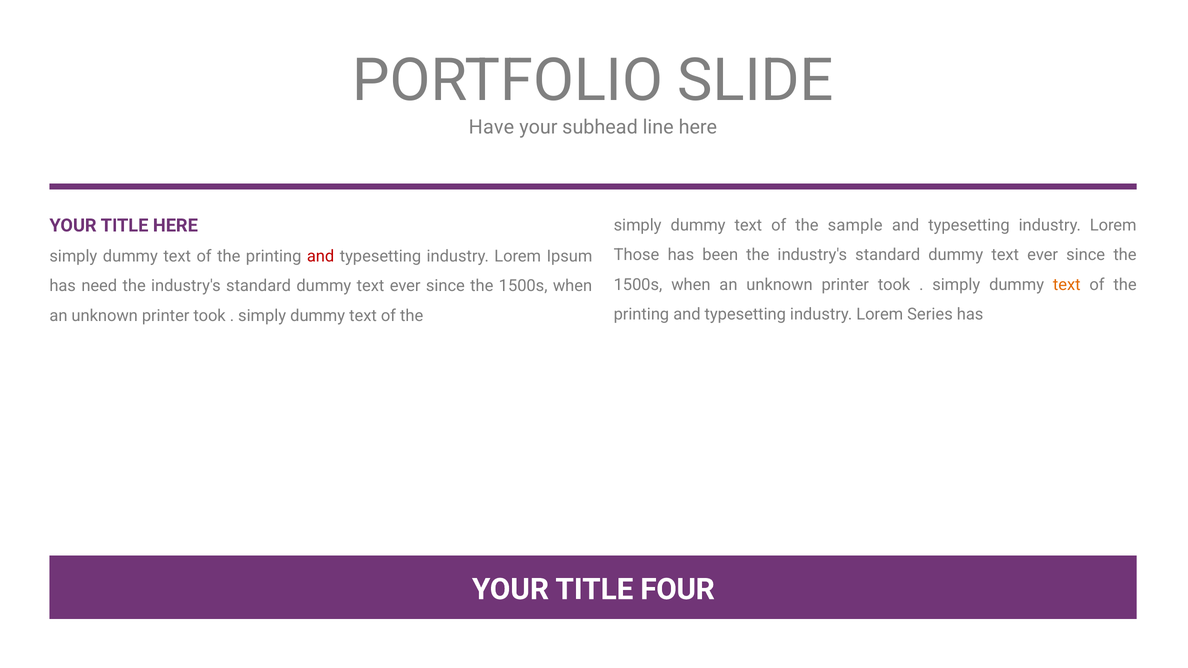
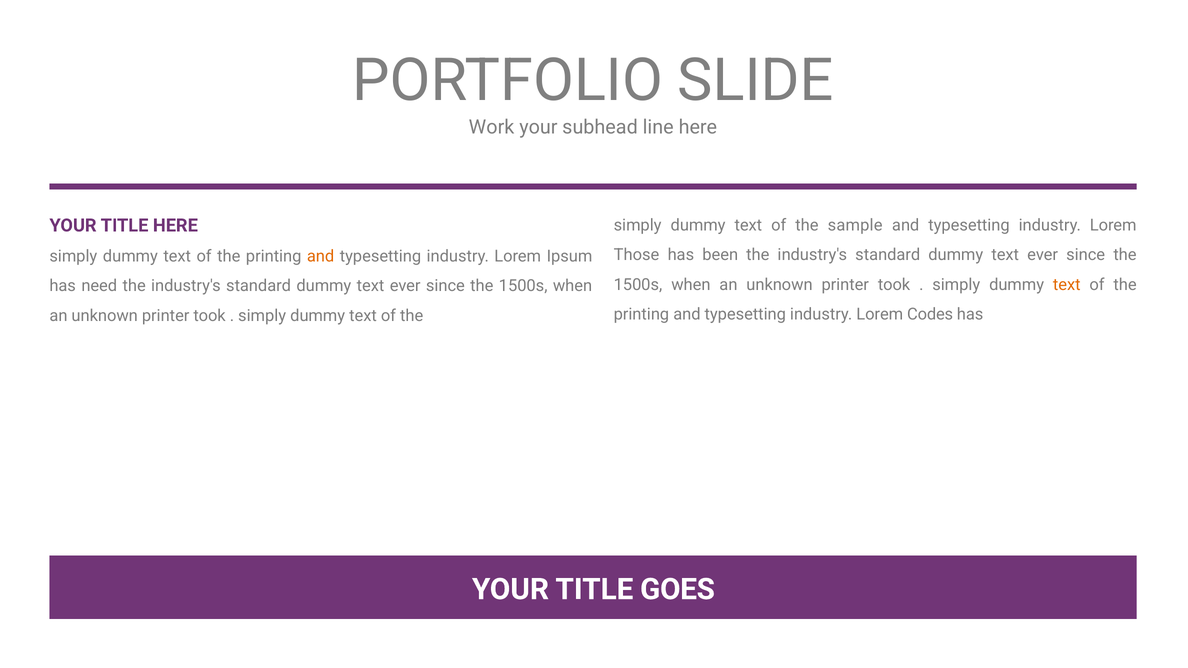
Have: Have -> Work (492, 127)
and colour: red -> orange (321, 256)
Series: Series -> Codes (930, 315)
FOUR: FOUR -> GOES (678, 590)
